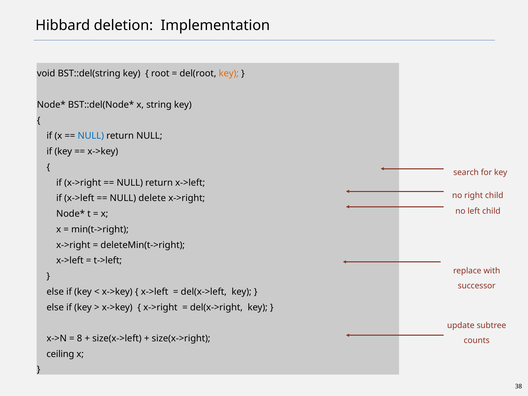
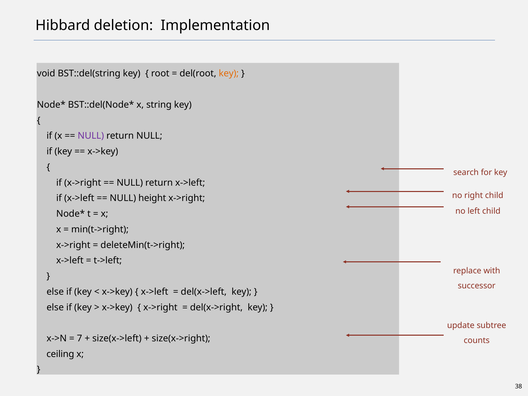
NULL colour: blue -> purple (91, 136)
delete: delete -> height (152, 198)
8: 8 -> 7 (80, 338)
